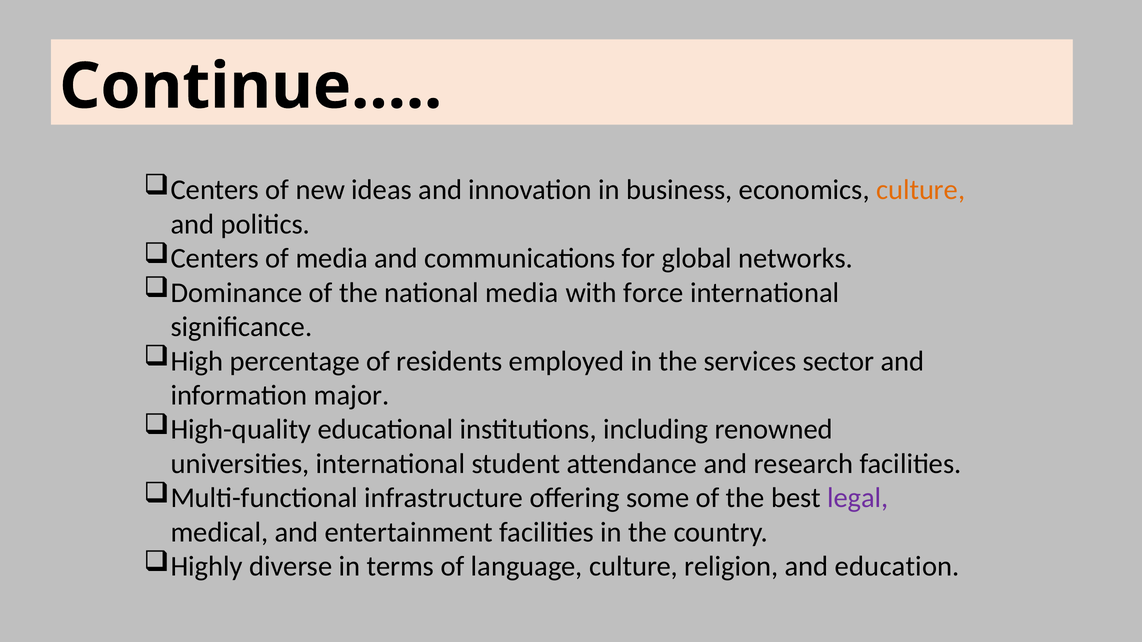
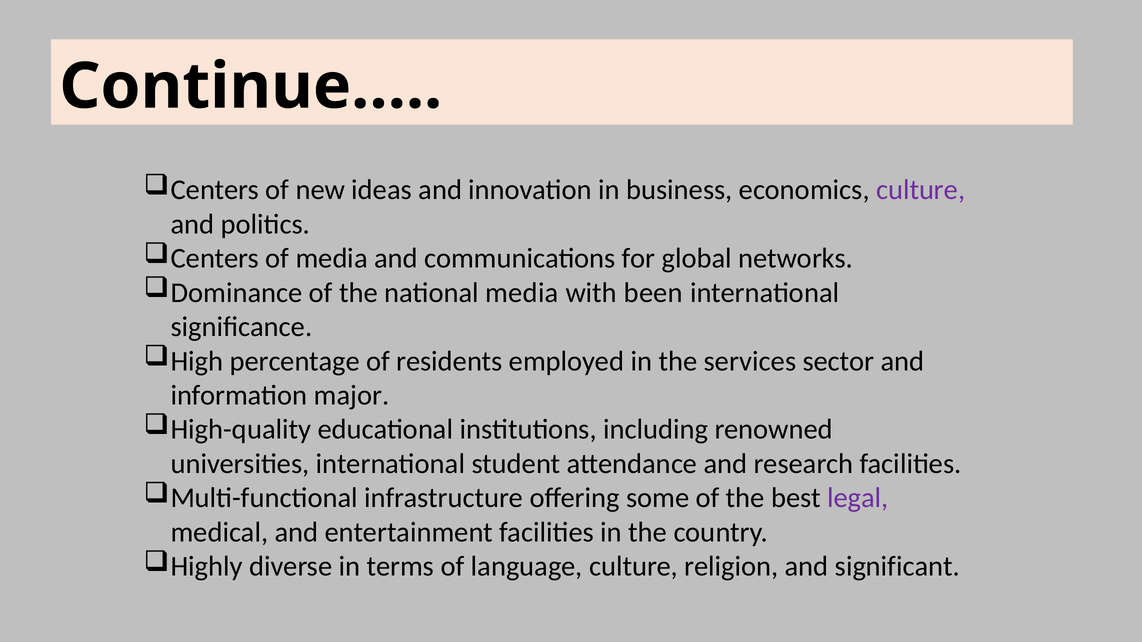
culture colour: orange -> purple (921, 190)
force: force -> been (653, 293)
education: education -> significant (897, 567)
